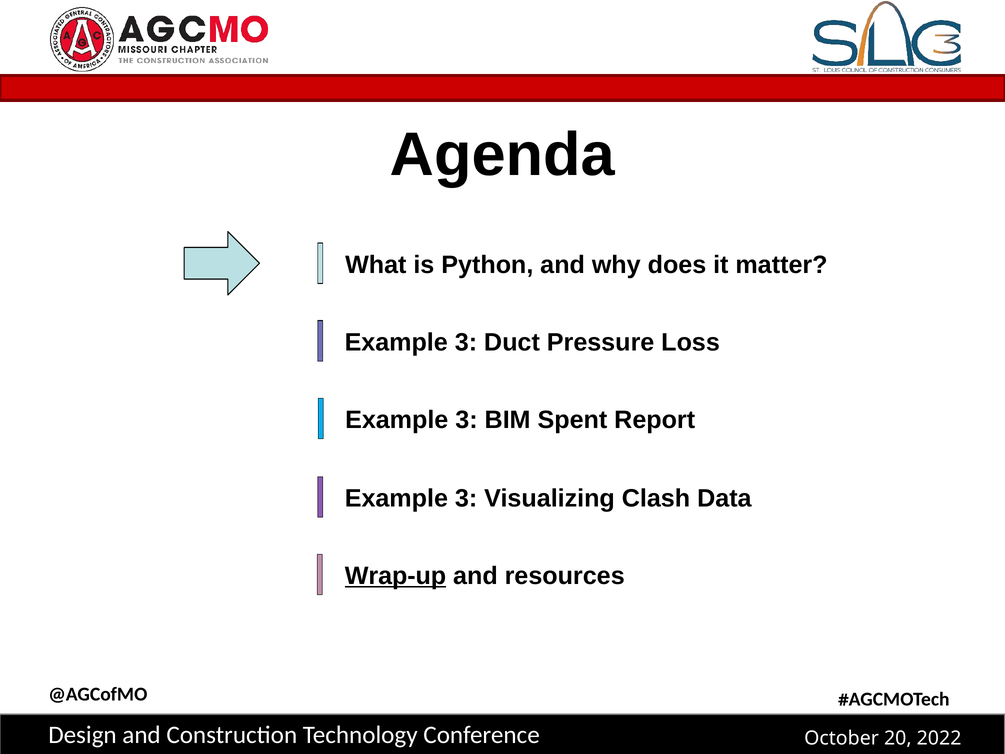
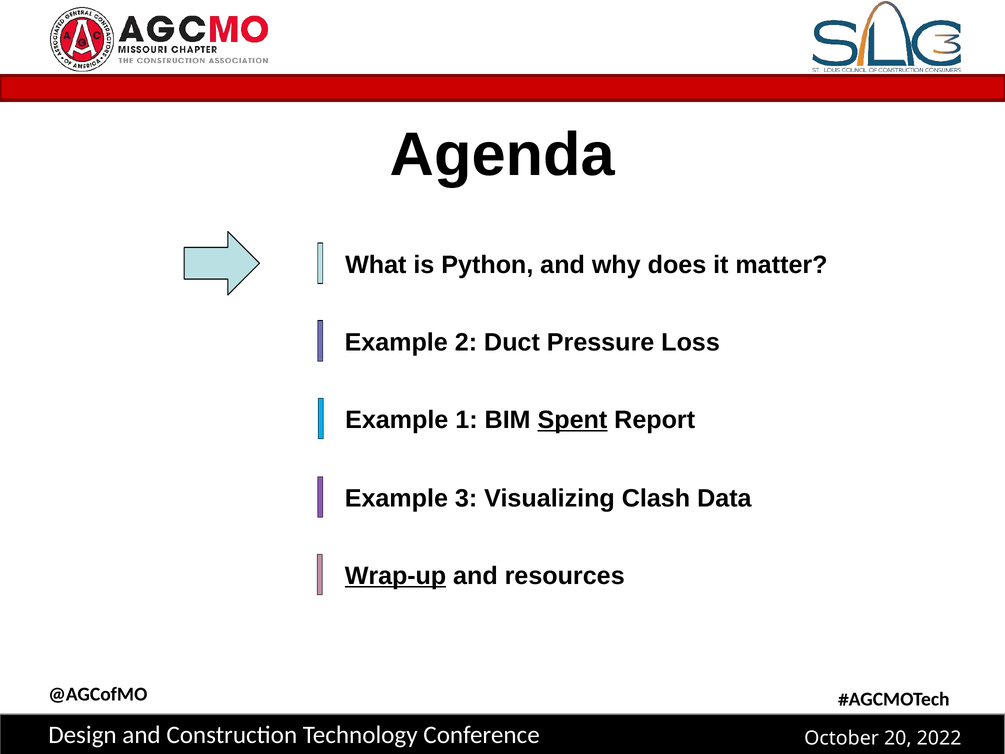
3: 3 -> 2 (466, 342)
3: 3 -> 1 (466, 420)
Spent underline: none -> present (572, 420)
